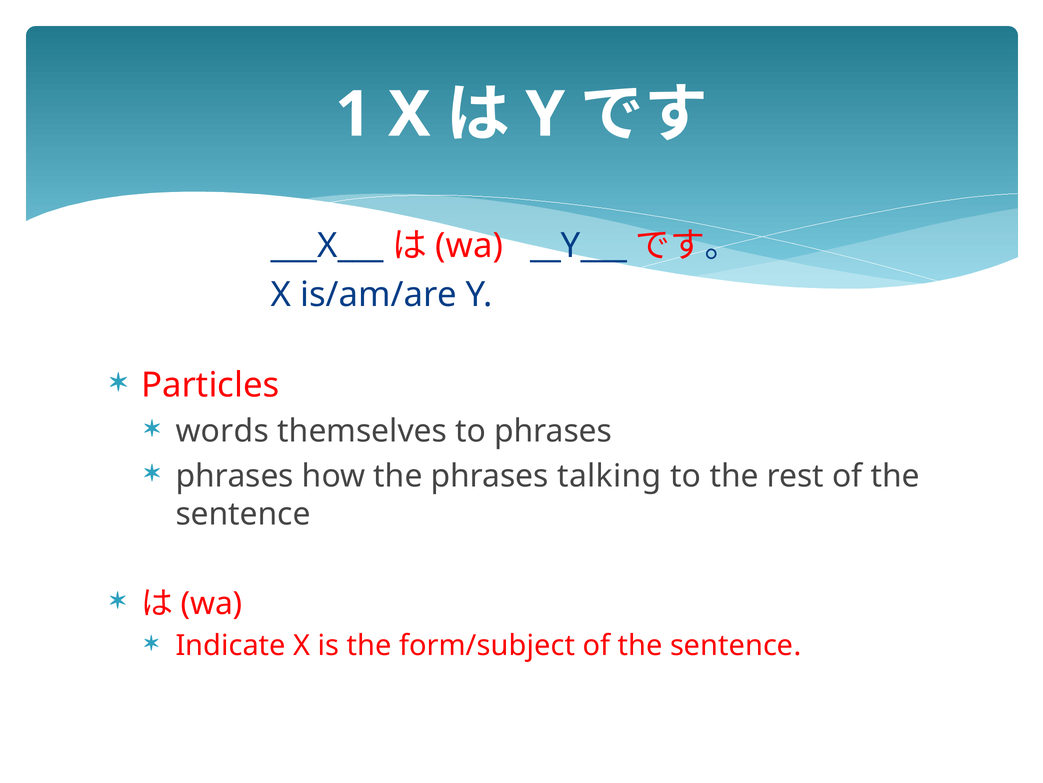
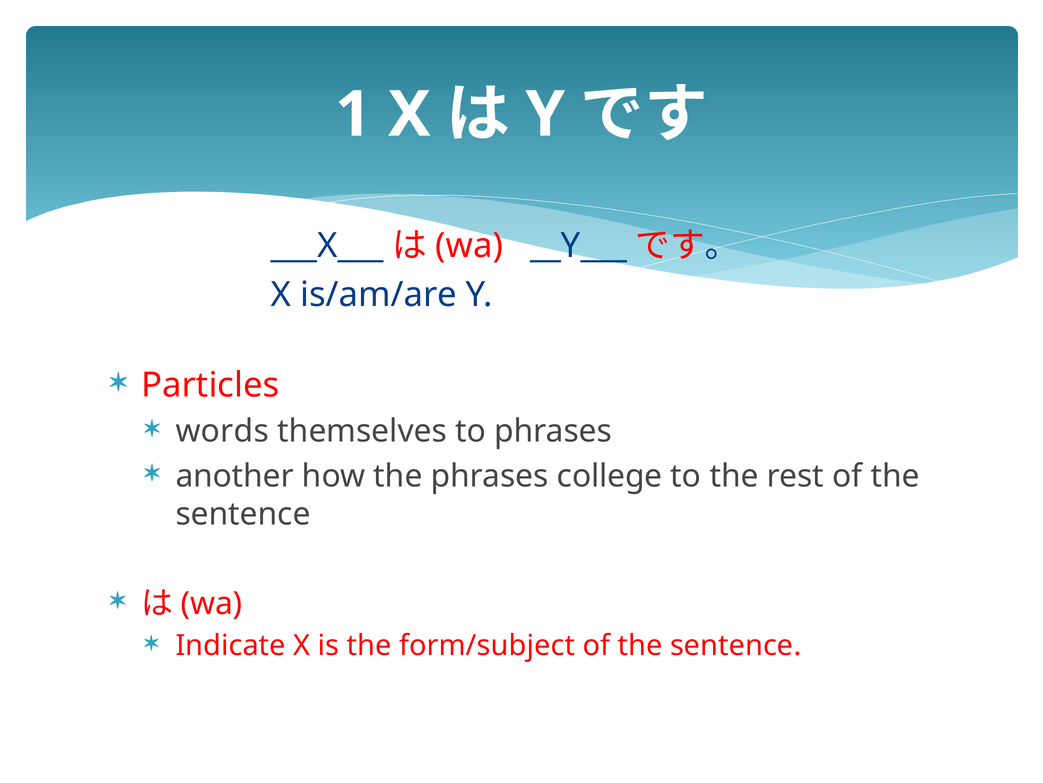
phrases: phrases -> another (235, 476)
talking: talking -> college (610, 476)
